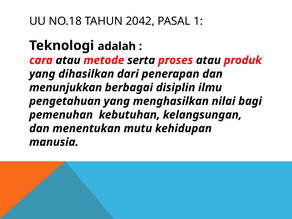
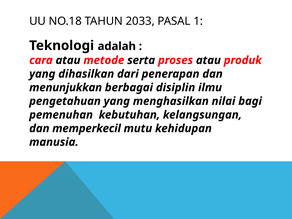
2042: 2042 -> 2033 (140, 21)
menentukan: menentukan -> memperkecil (87, 128)
